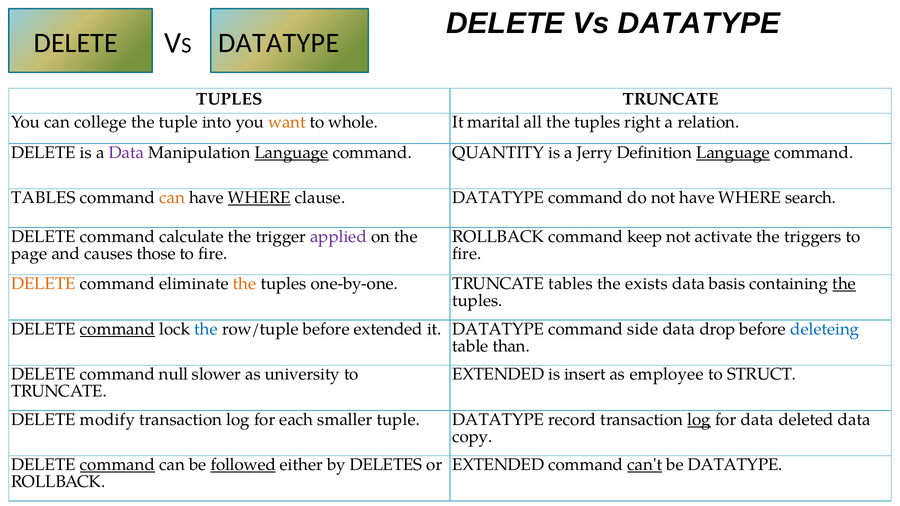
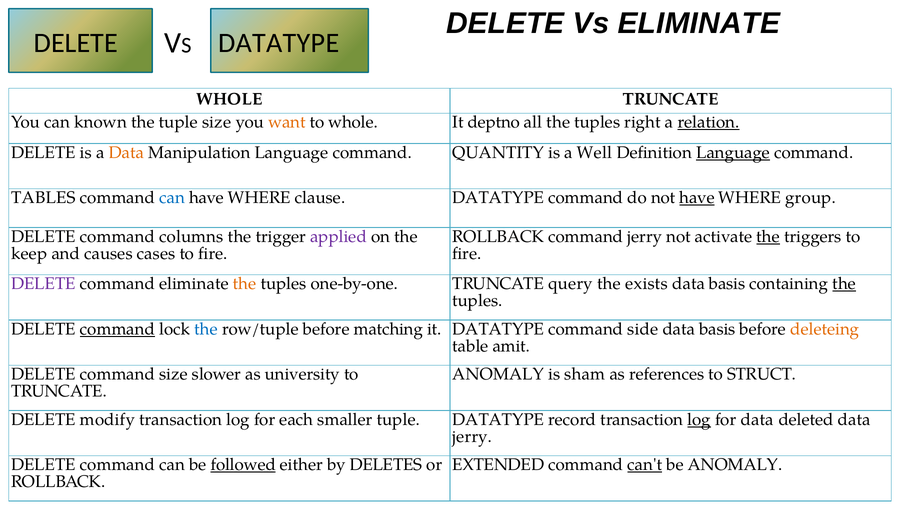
Vs DATATYPE: DATATYPE -> ELIMINATE (699, 23)
TUPLES: TUPLES -> WHOLE (229, 99)
college: college -> known (101, 122)
tuple into: into -> size (217, 122)
marital: marital -> deptno (494, 122)
relation underline: none -> present (708, 122)
Data colour: purple -> orange (126, 153)
Language underline: present -> none (292, 153)
Jerry: Jerry -> Well (595, 153)
can colour: orange -> blue (172, 198)
WHERE underline: present -> none (259, 198)
have underline: none -> present (697, 198)
search: search -> group (811, 198)
calculate: calculate -> columns (191, 237)
command keep: keep -> jerry (645, 237)
the underline: none -> present (768, 237)
page: page -> keep (29, 254)
those: those -> cases (156, 254)
DELETE colour: orange -> purple (43, 284)
TRUNCATE tables: tables -> query (571, 284)
before extended: extended -> matching (388, 329)
drop: drop -> basis (717, 329)
deleteing colour: blue -> orange (825, 329)
than: than -> amit (511, 346)
command null: null -> size (173, 375)
EXTENDED: EXTENDED -> ANOMALY (498, 375)
insert: insert -> sham (585, 375)
employee: employee -> references (667, 375)
copy: copy -> jerry (472, 437)
command underline: present -> none (117, 465)
be DATATYPE: DATATYPE -> ANOMALY (735, 465)
